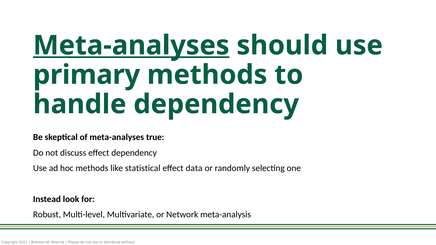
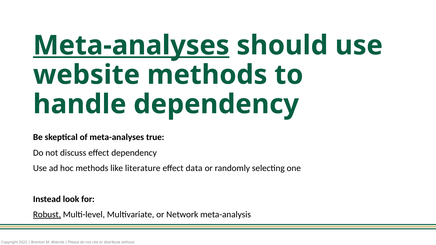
primary: primary -> website (86, 75)
statistical: statistical -> literature (143, 168)
Robust underline: none -> present (47, 215)
